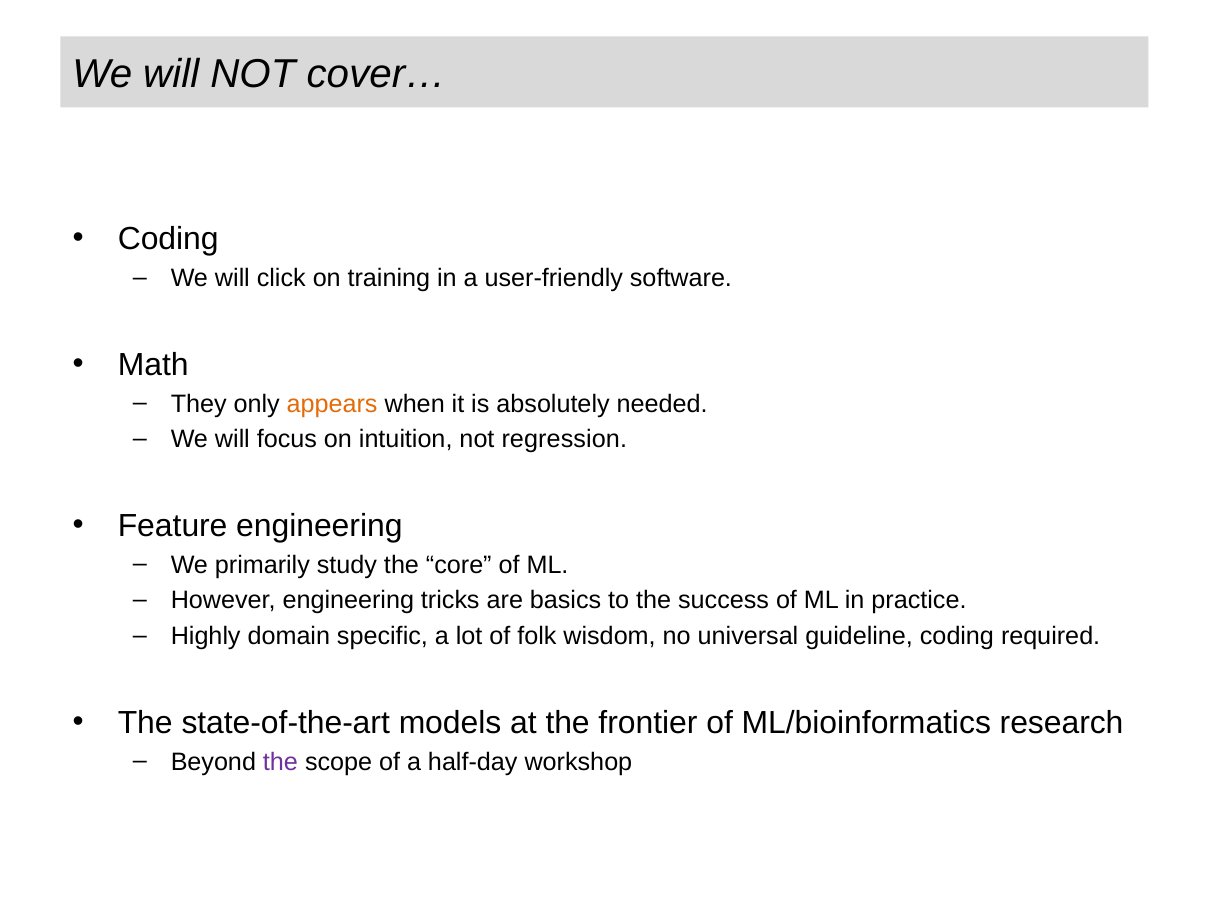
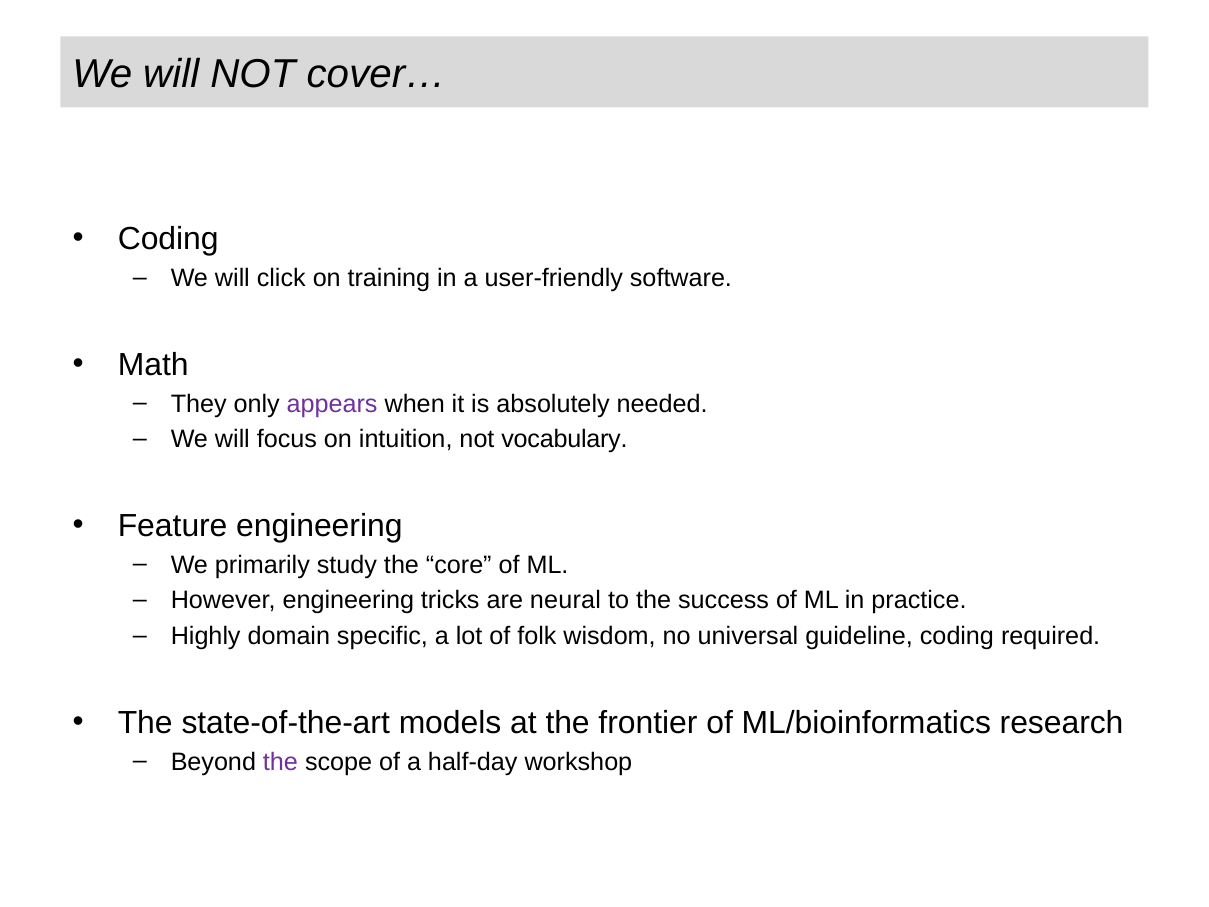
appears colour: orange -> purple (332, 404)
regression: regression -> vocabulary (564, 439)
basics: basics -> neural (565, 600)
